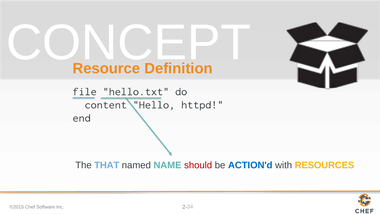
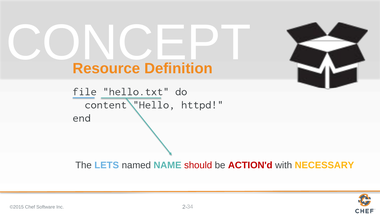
THAT: THAT -> LETS (107, 165)
ACTION'd colour: blue -> red (250, 165)
RESOURCES: RESOURCES -> NECESSARY (324, 165)
